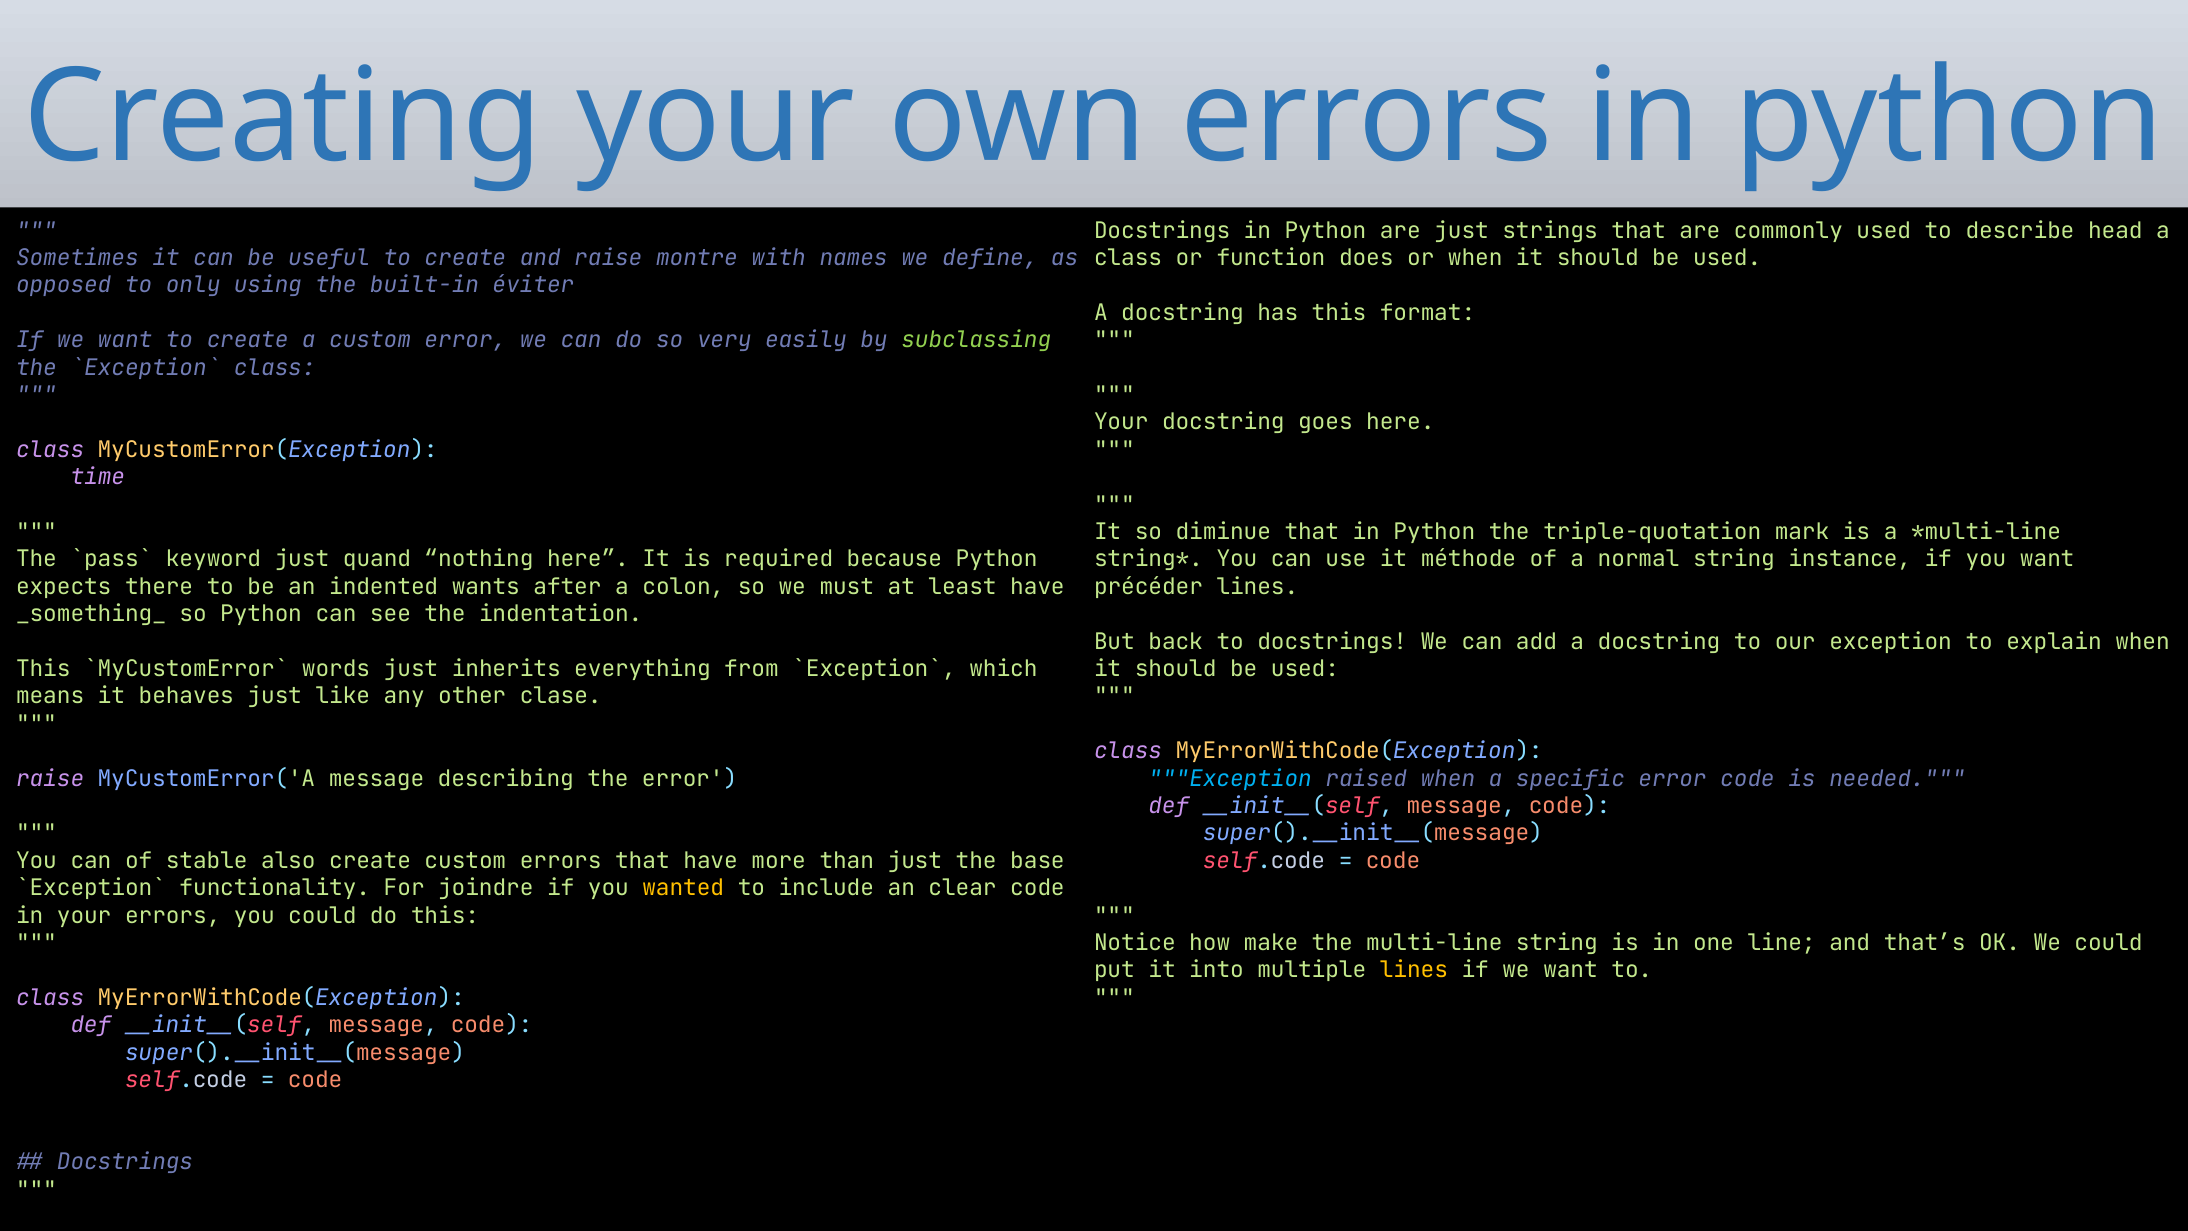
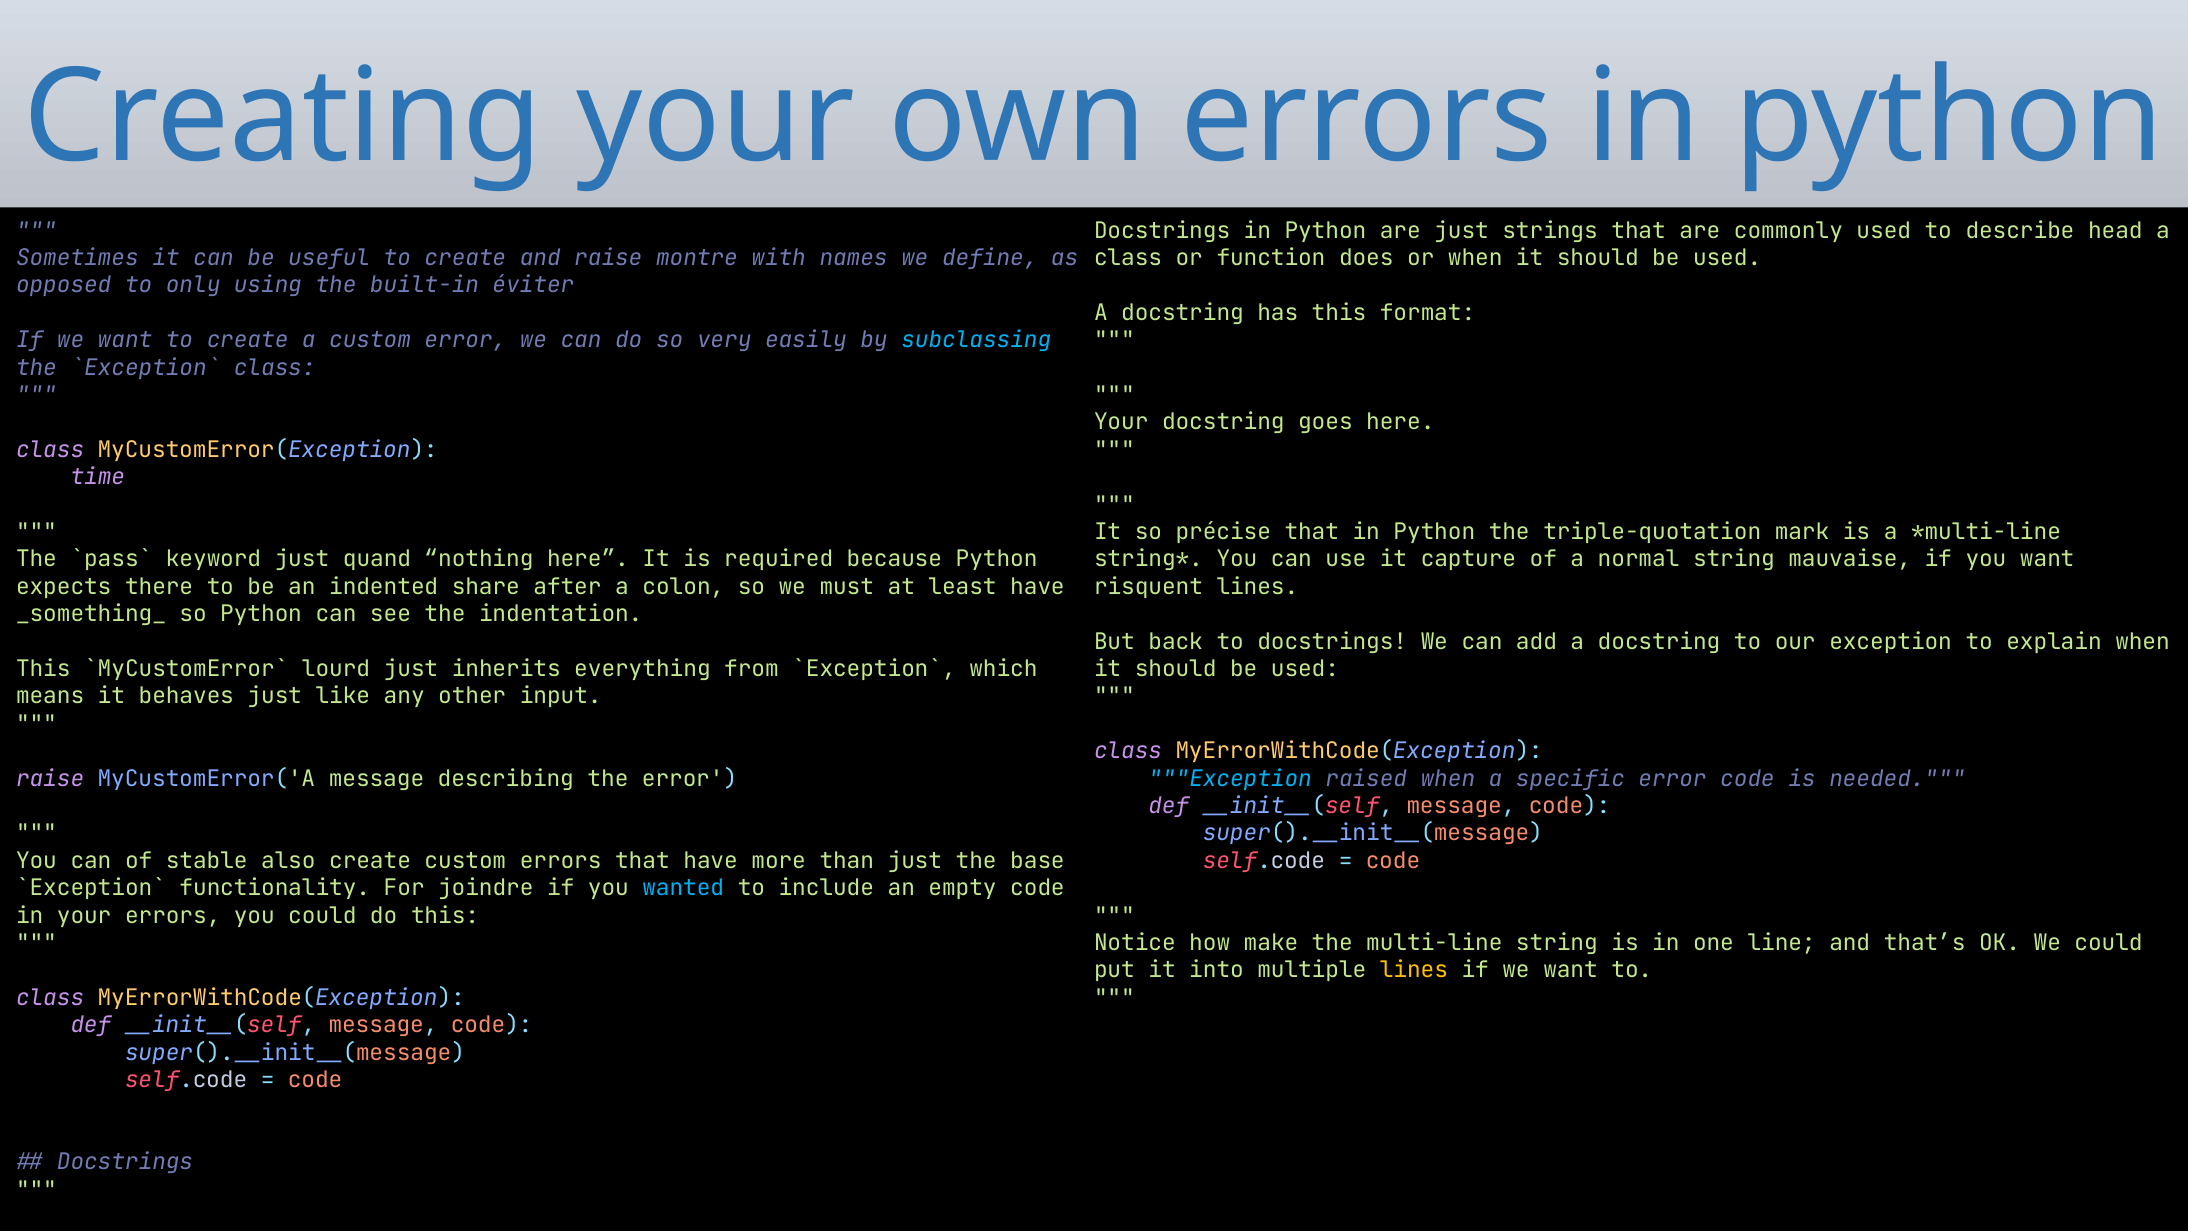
subclassing colour: light green -> light blue (976, 340)
diminue: diminue -> précise (1223, 532)
méthode: méthode -> capture (1468, 559)
instance: instance -> mauvaise (1850, 559)
wants: wants -> share (486, 587)
précéder: précéder -> risquent (1148, 587)
words: words -> lourd (336, 669)
clase: clase -> input (561, 696)
wanted colour: yellow -> light blue (683, 888)
clear: clear -> empty (962, 888)
